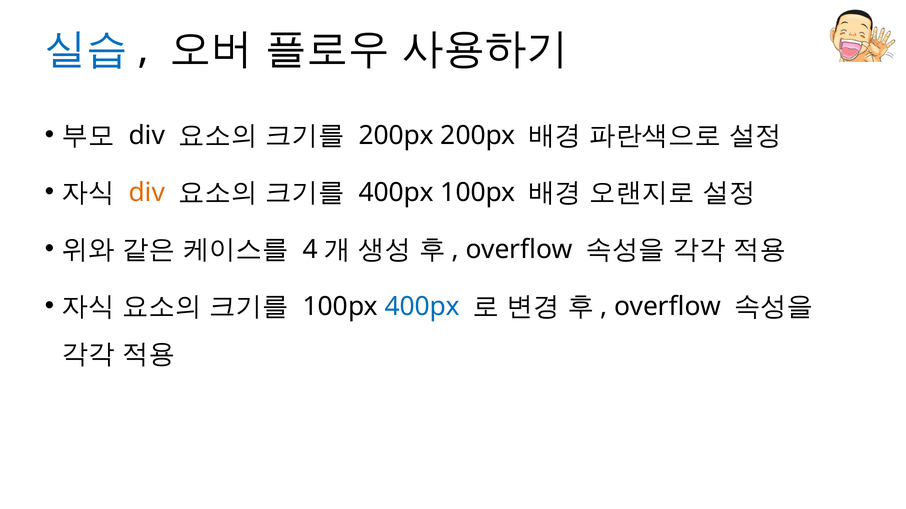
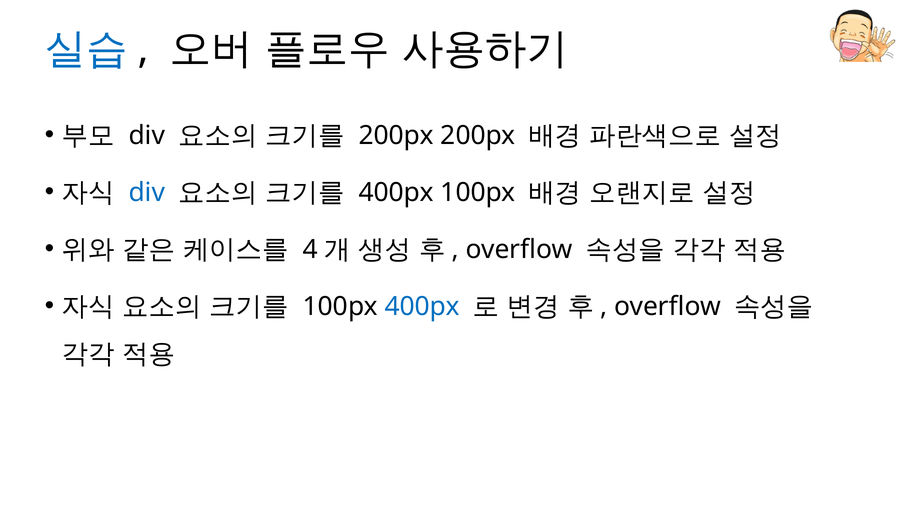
div colour: orange -> blue (147, 193)
